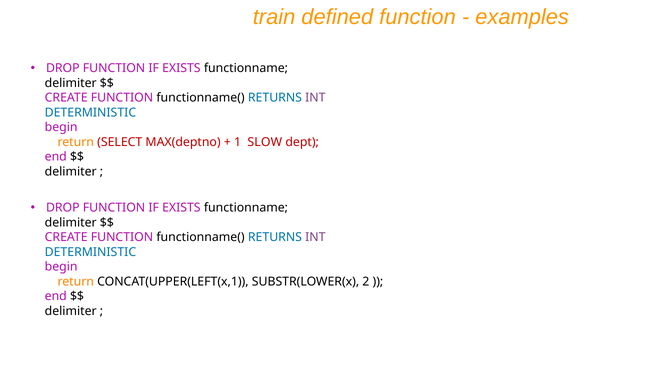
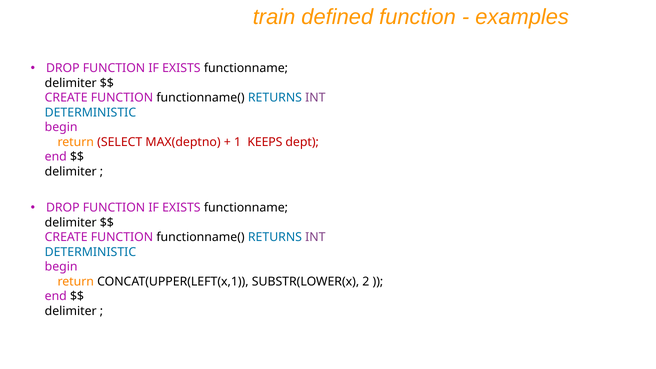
SLOW: SLOW -> KEEPS (265, 142)
